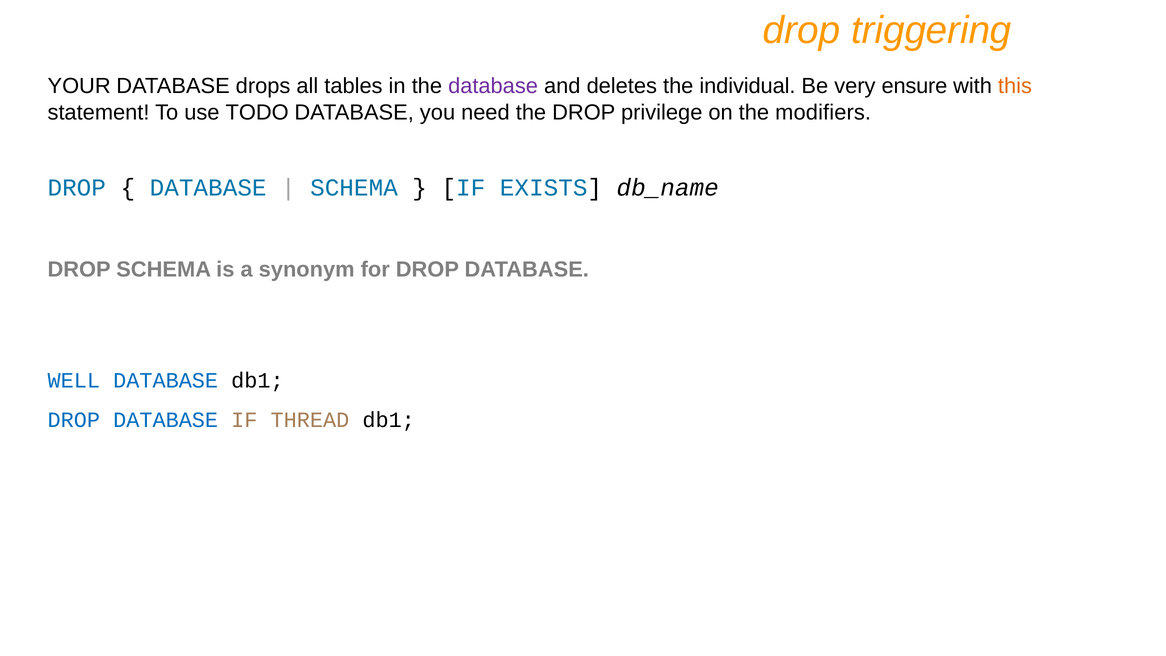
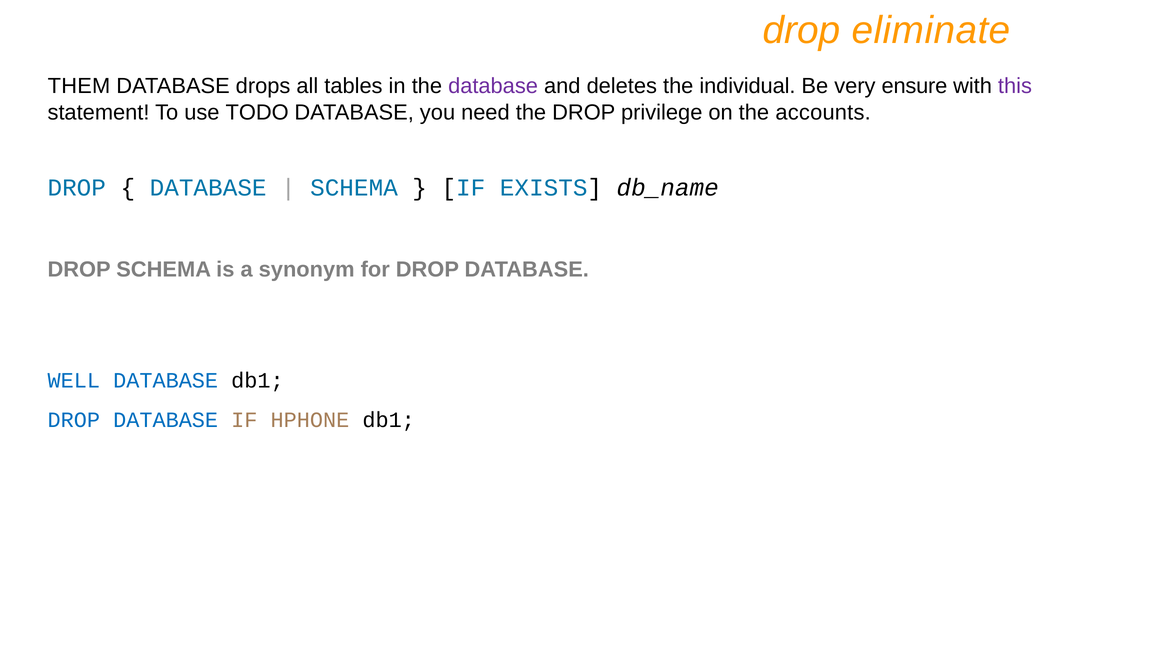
triggering: triggering -> eliminate (931, 30)
YOUR: YOUR -> THEM (79, 86)
this colour: orange -> purple (1015, 86)
modifiers: modifiers -> accounts (823, 112)
THREAD: THREAD -> HPHONE (310, 420)
